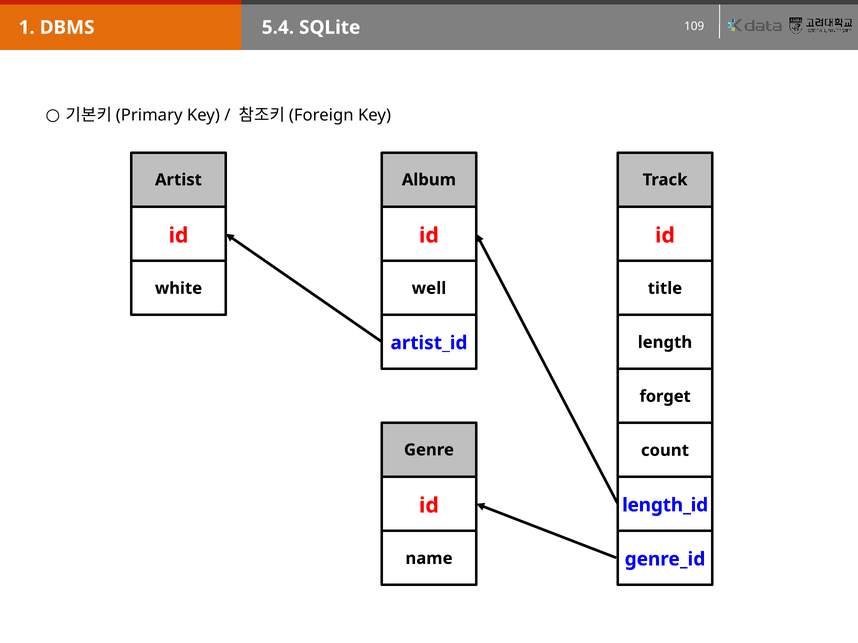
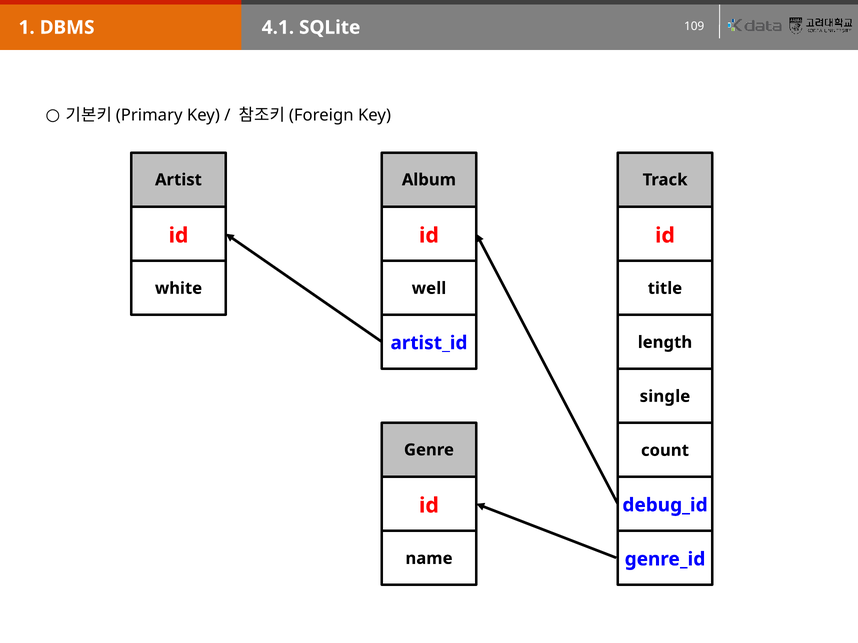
5.4: 5.4 -> 4.1 (278, 27)
forget: forget -> single (665, 397)
length_id: length_id -> debug_id (665, 505)
